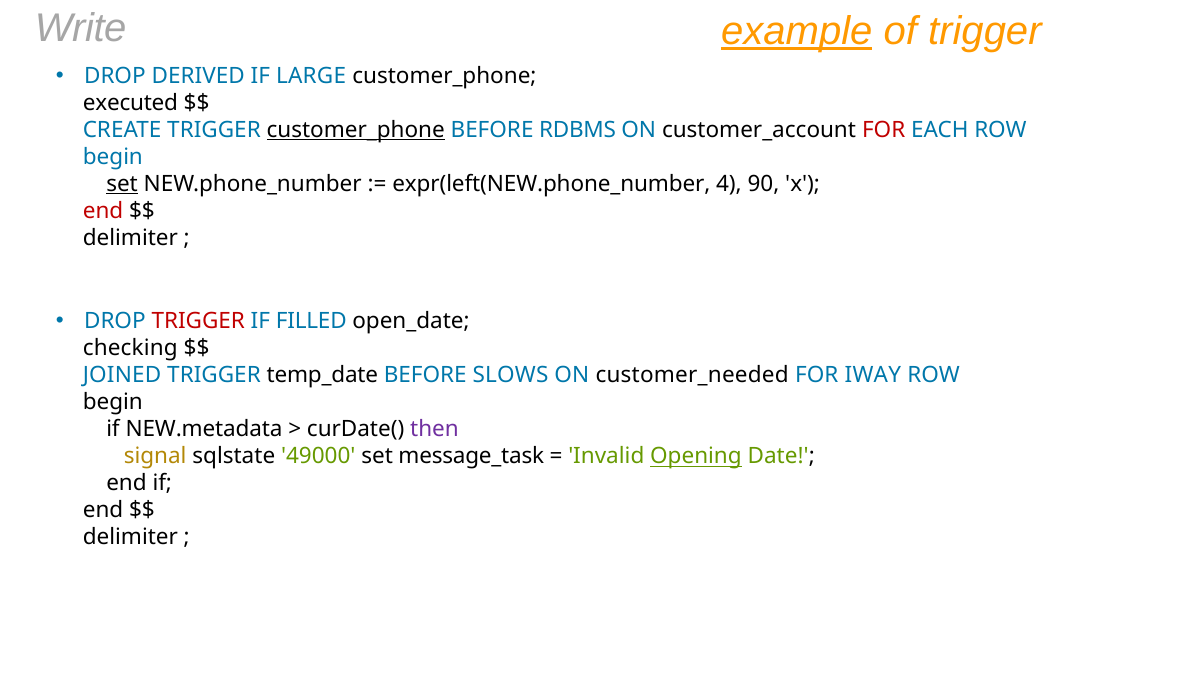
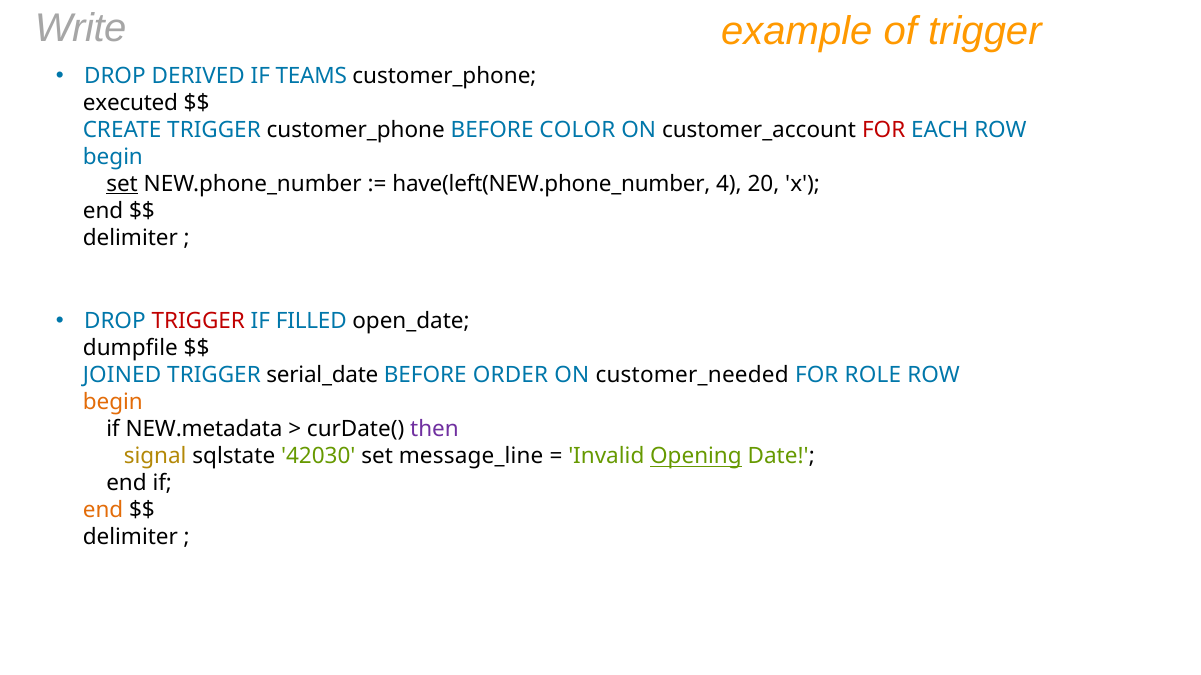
example underline: present -> none (797, 31)
LARGE: LARGE -> TEAMS (311, 76)
customer_phone underline: present -> none (356, 130)
RDBMS: RDBMS -> COLOR (577, 130)
expr(left(NEW.phone_number: expr(left(NEW.phone_number -> have(left(NEW.phone_number (551, 184)
90: 90 -> 20 (763, 184)
end colour: red -> black (103, 211)
checking: checking -> dumpfile (130, 349)
temp_date: temp_date -> serial_date (322, 376)
SLOWS: SLOWS -> ORDER (511, 376)
IWAY: IWAY -> ROLE (873, 376)
begin colour: black -> orange (113, 403)
49000: 49000 -> 42030 (318, 457)
message_task: message_task -> message_line (471, 457)
end colour: black -> orange (103, 511)
